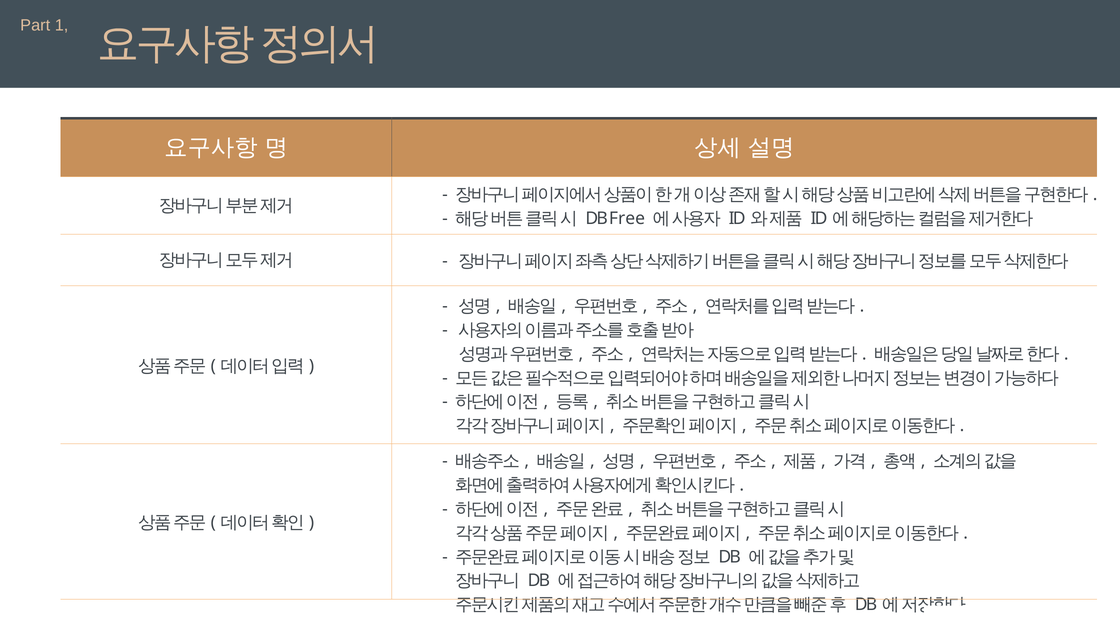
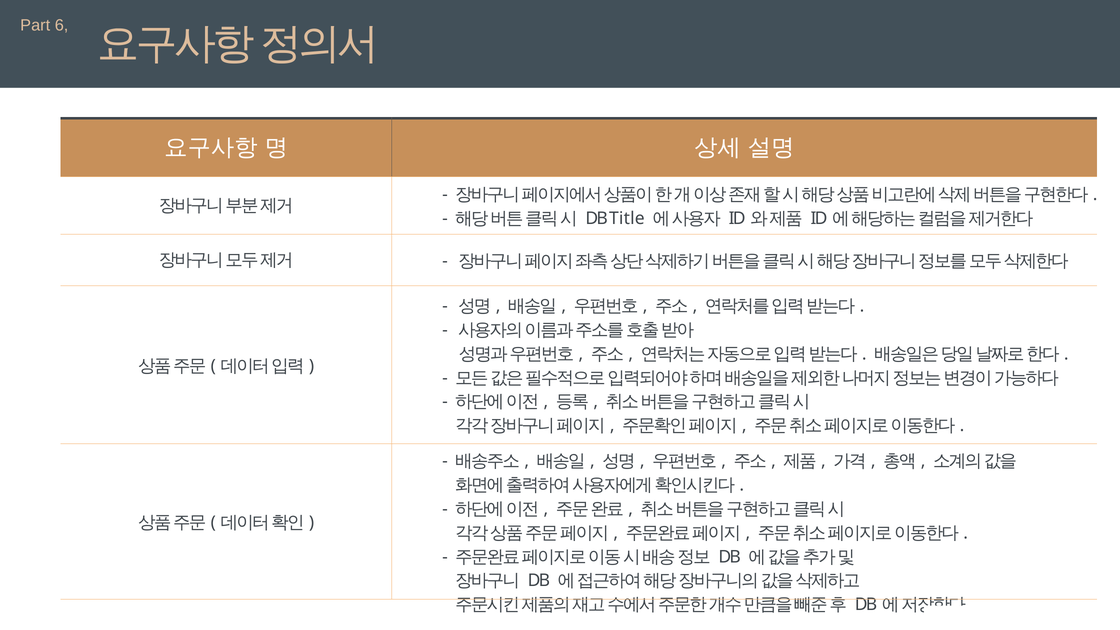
1: 1 -> 6 (62, 25)
Free: Free -> Title (627, 218)
